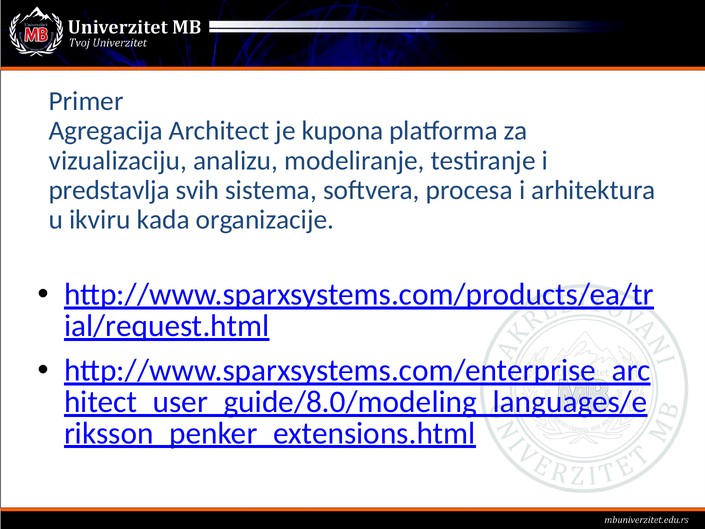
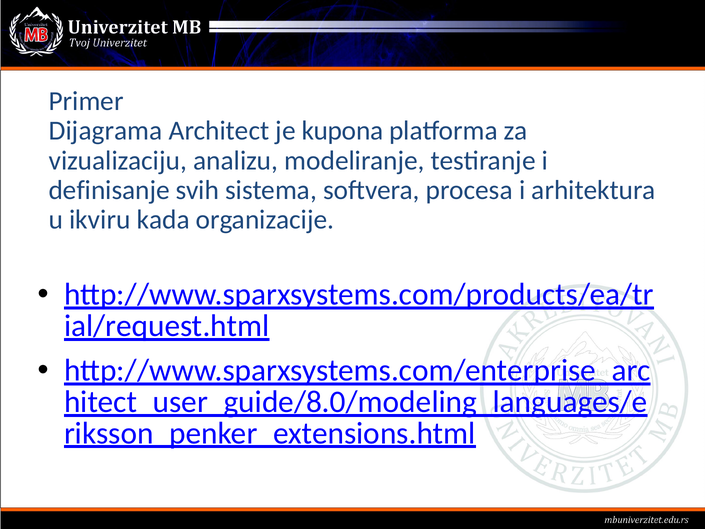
Agregacija: Agregacija -> Dijagrama (106, 131)
predstavlja: predstavlja -> definisanje (109, 190)
